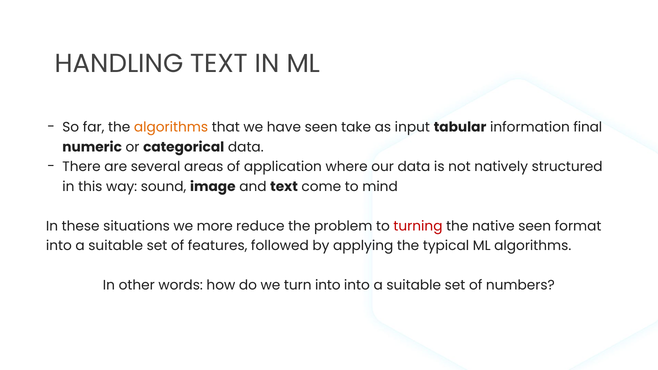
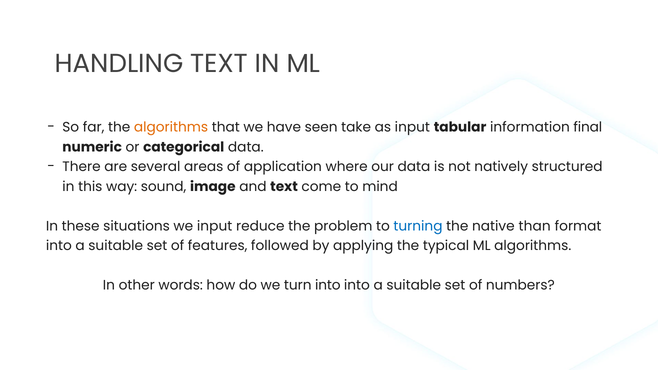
we more: more -> input (215, 226)
turning colour: red -> blue (418, 226)
native seen: seen -> than (535, 226)
